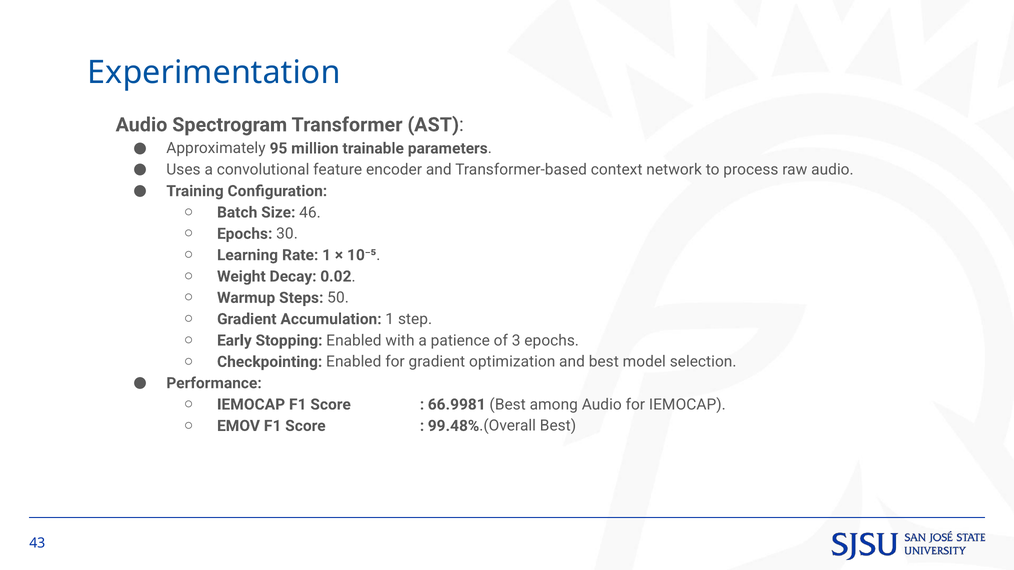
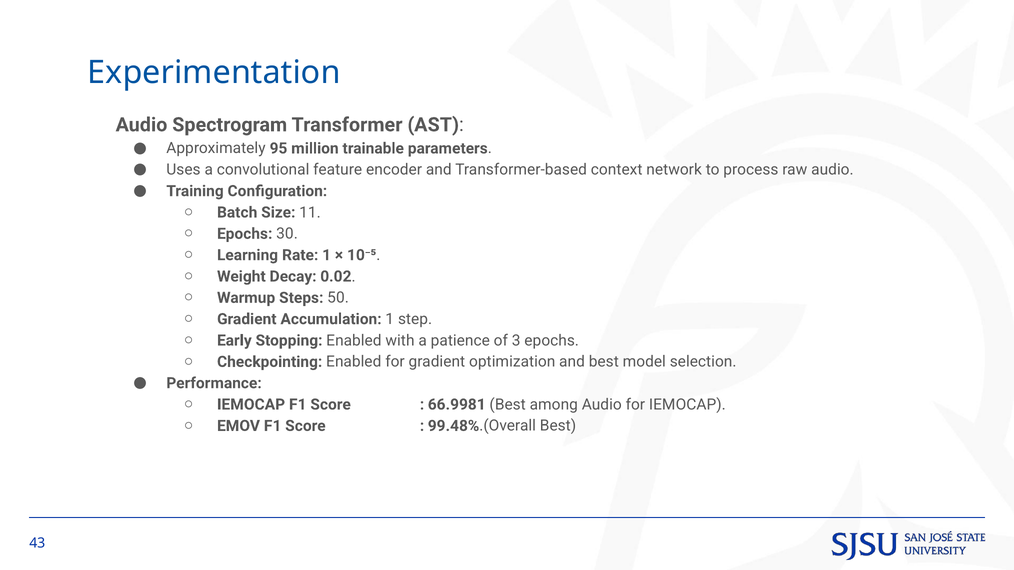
46: 46 -> 11 (310, 213)
